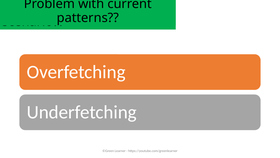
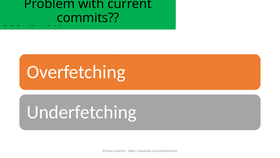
patterns: patterns -> commits (88, 18)
